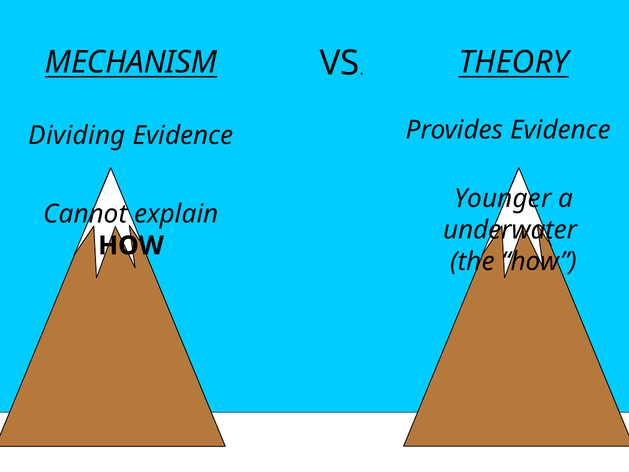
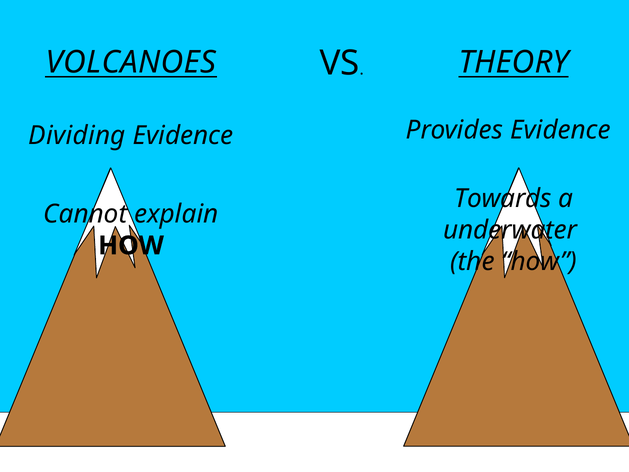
MECHANISM: MECHANISM -> VOLCANOES (131, 62)
Younger: Younger -> Towards (503, 198)
